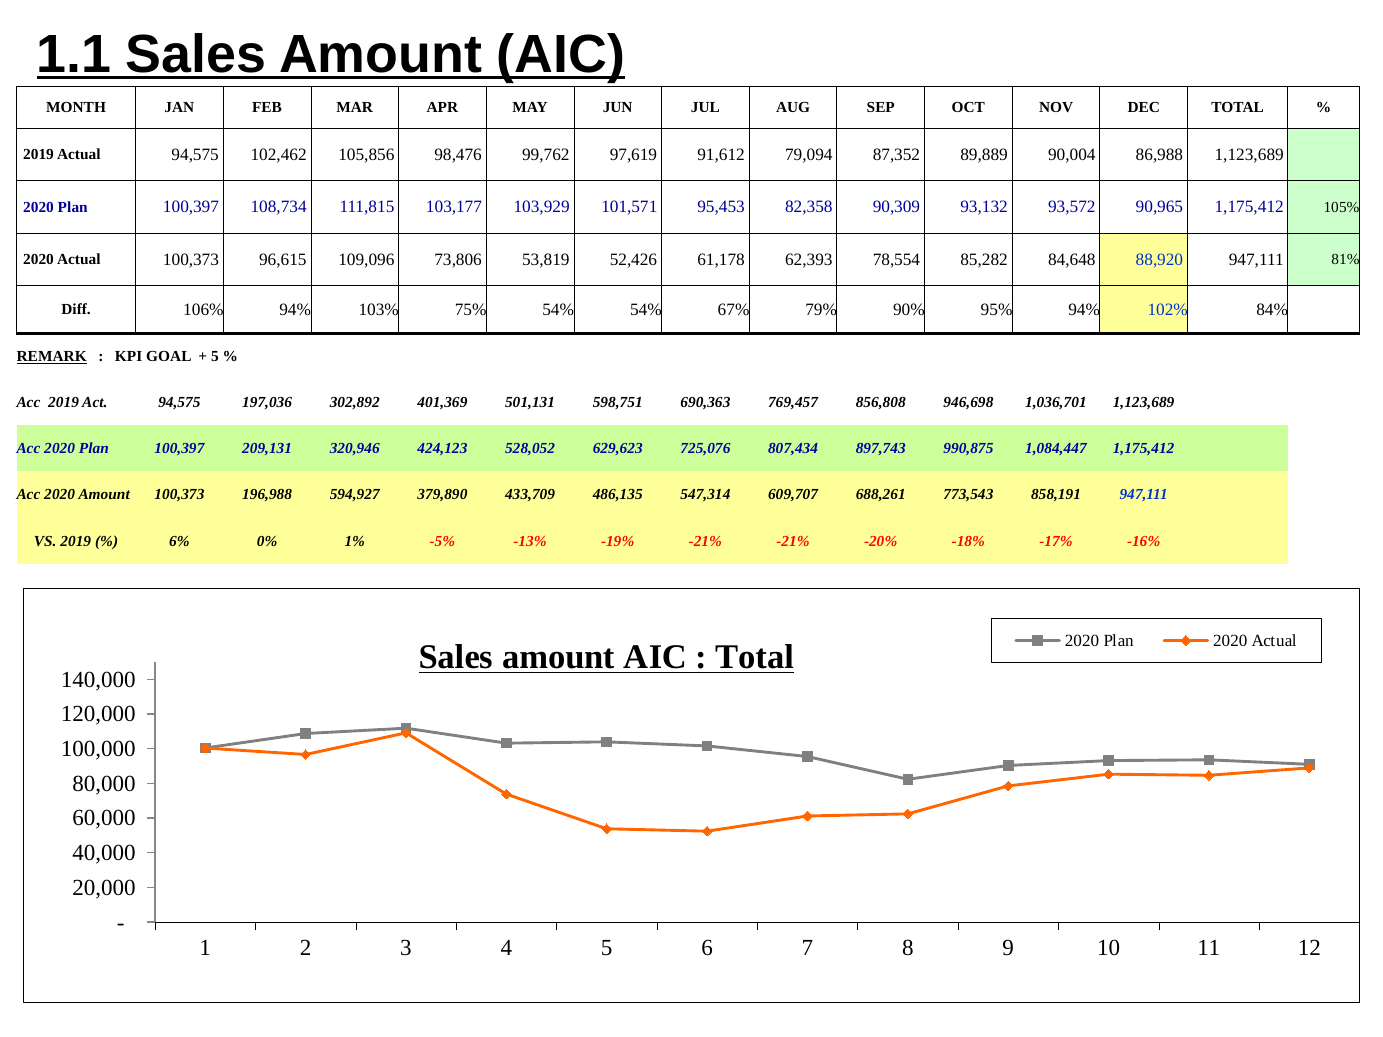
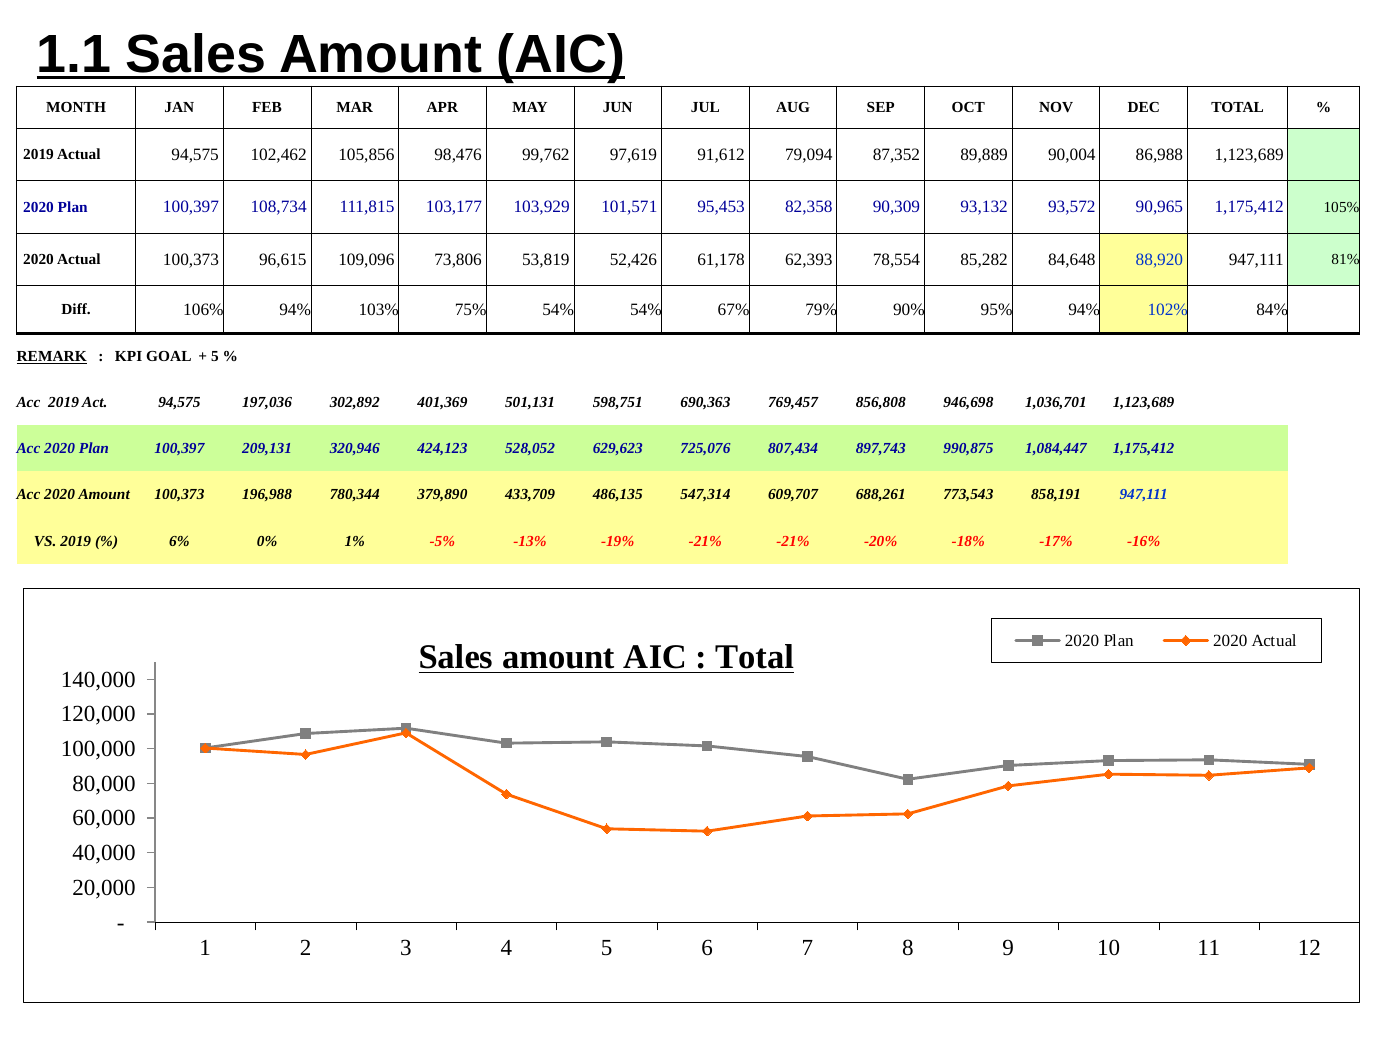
594,927: 594,927 -> 780,344 (355, 495)
